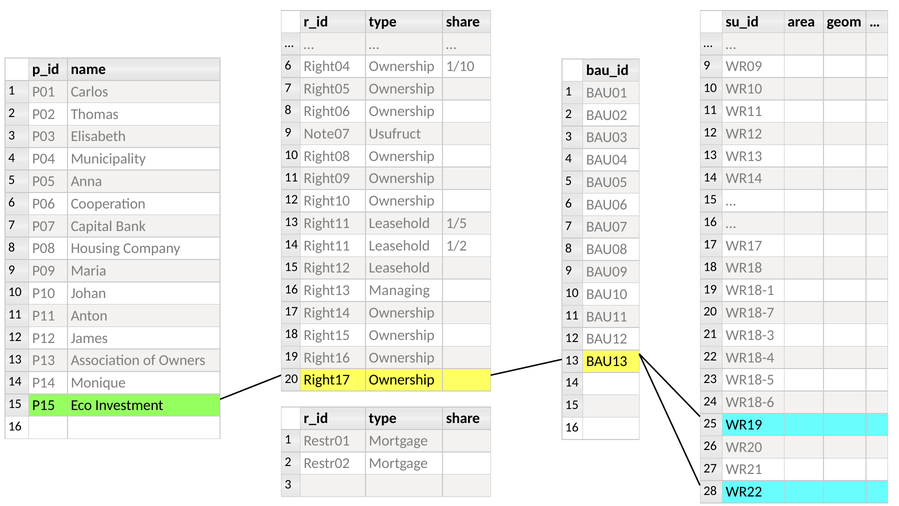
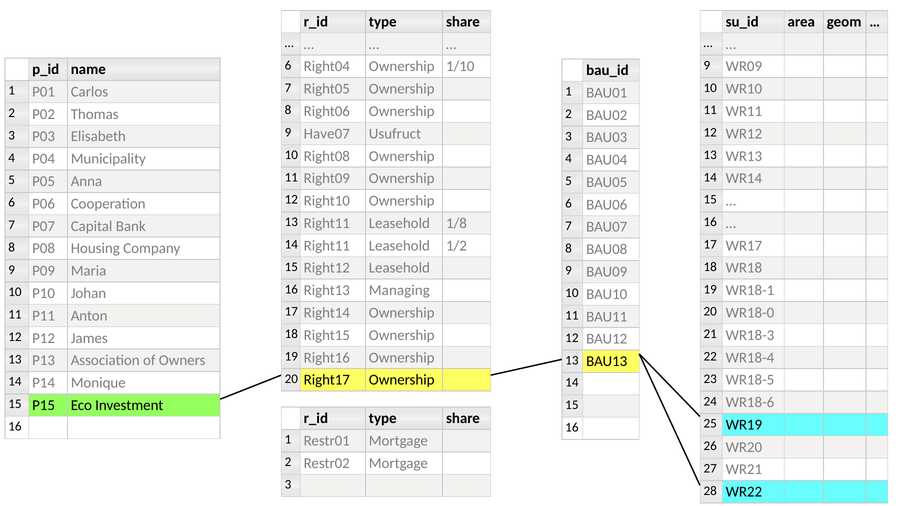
Note07: Note07 -> Have07 (327, 134)
1/5: 1/5 -> 1/8 (456, 223)
WR18-7: WR18-7 -> WR18-0 (750, 313)
